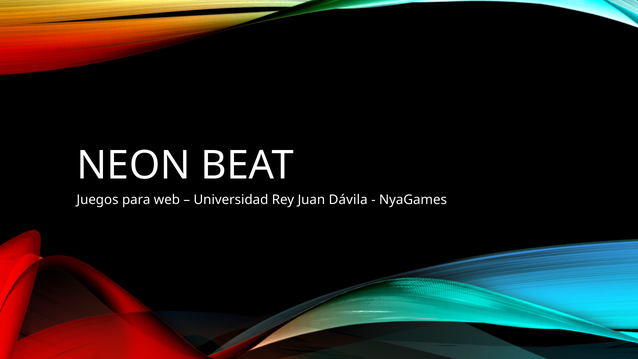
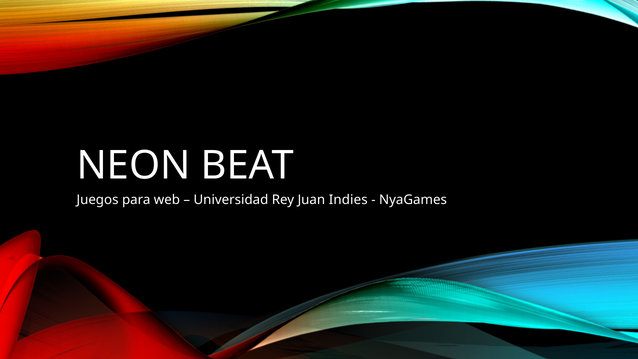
Dávila: Dávila -> Indies (348, 200)
